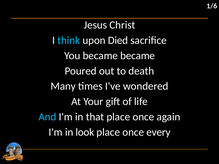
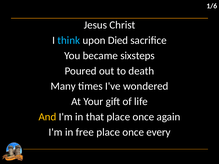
became became: became -> sixsteps (138, 56)
And colour: light blue -> yellow (47, 117)
look: look -> free (85, 132)
